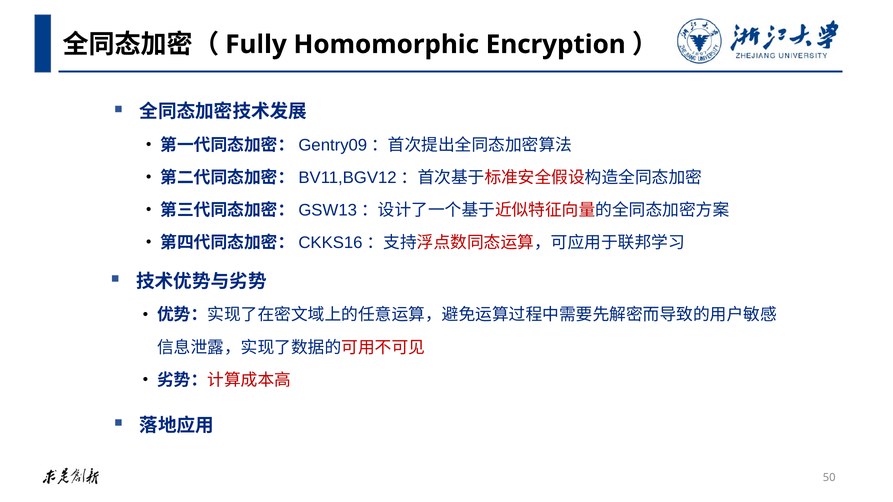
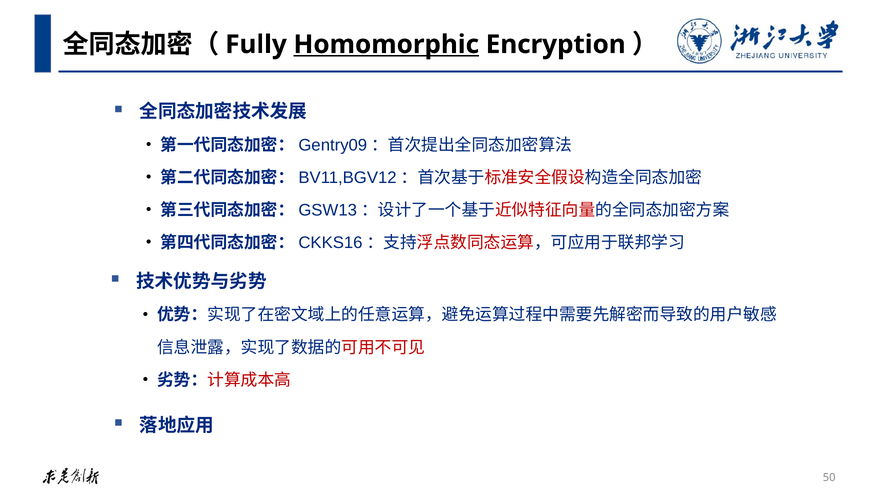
Homomorphic underline: none -> present (386, 44)
